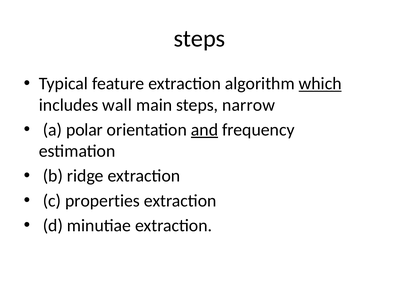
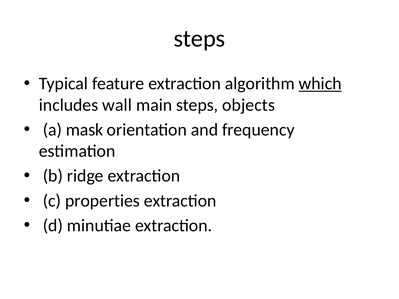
narrow: narrow -> objects (249, 105)
polar: polar -> mask (85, 130)
and underline: present -> none (205, 130)
